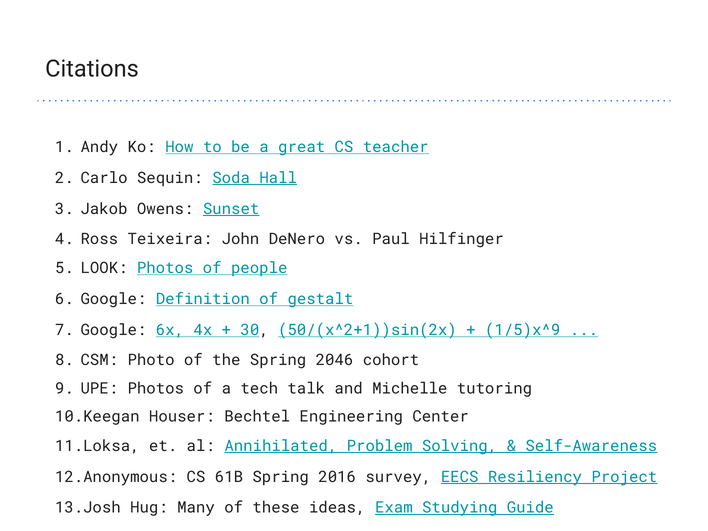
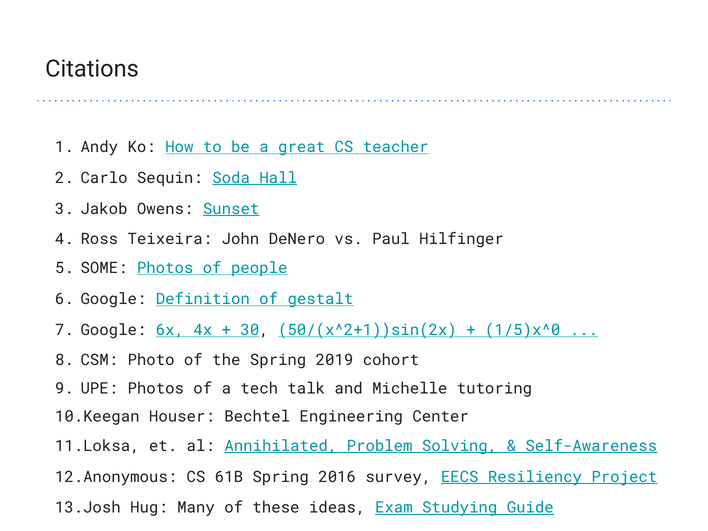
LOOK: LOOK -> SOME (104, 268)
1/5)x^9: 1/5)x^9 -> 1/5)x^0 (523, 330)
2046: 2046 -> 2019 (335, 360)
